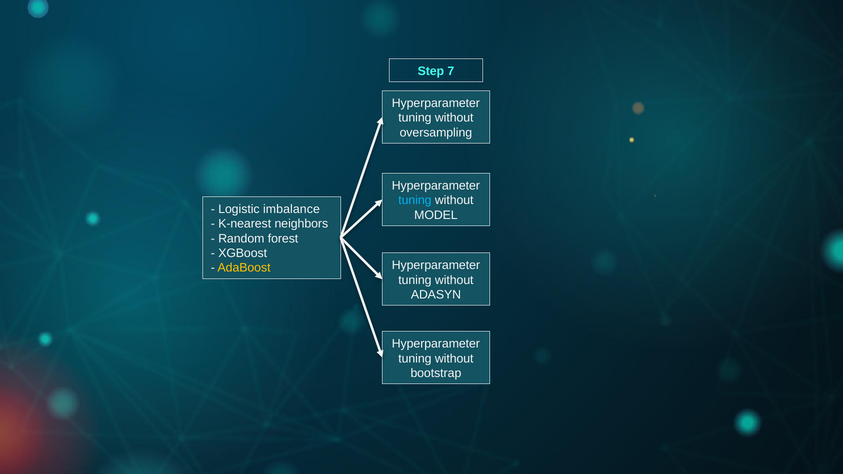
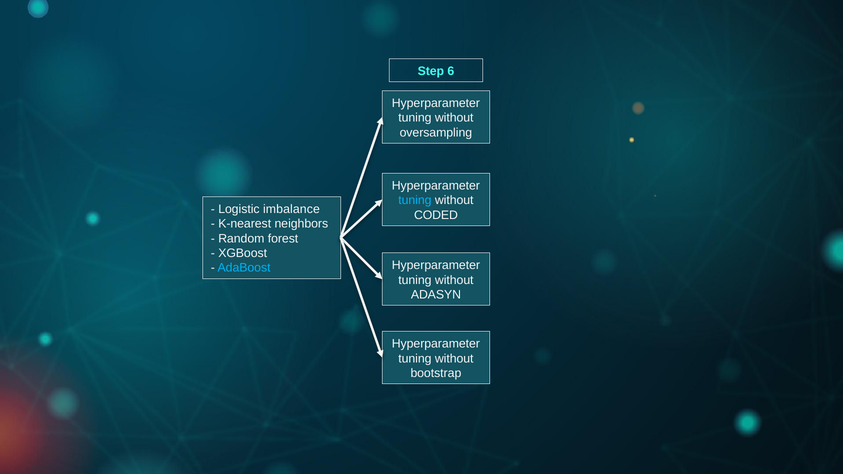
7: 7 -> 6 (451, 71)
MODEL: MODEL -> CODED (436, 215)
AdaBoost colour: yellow -> light blue (244, 268)
